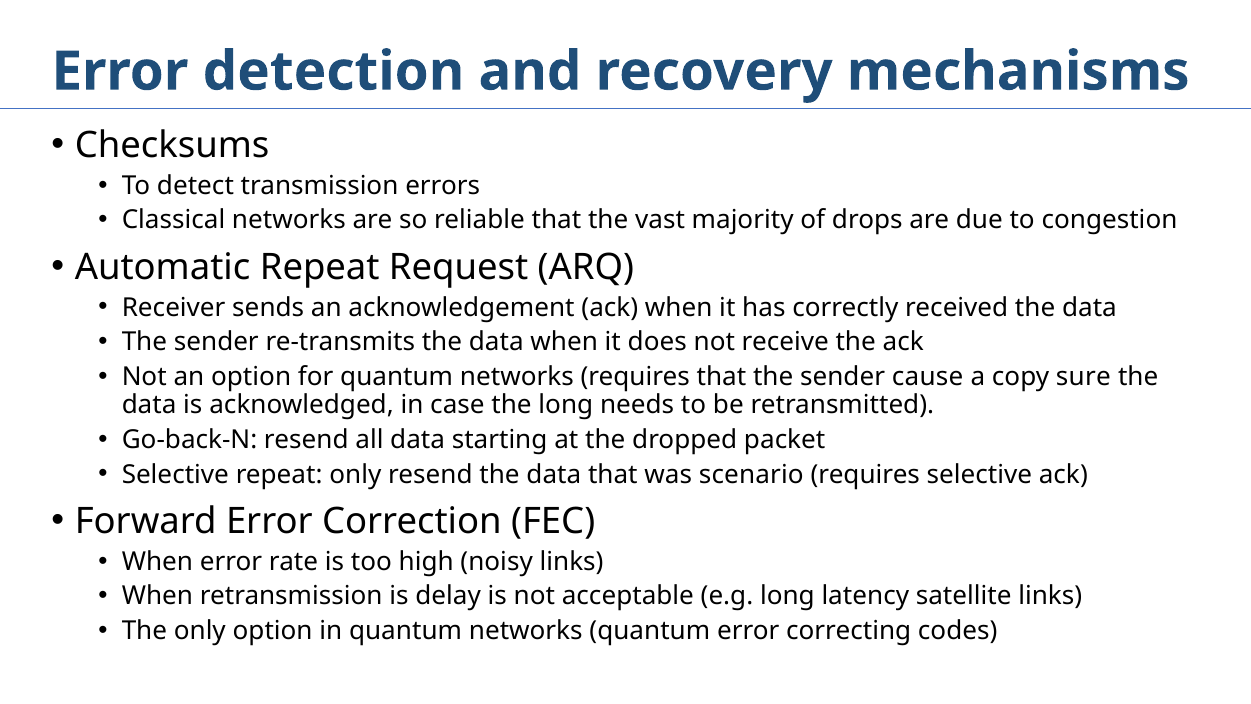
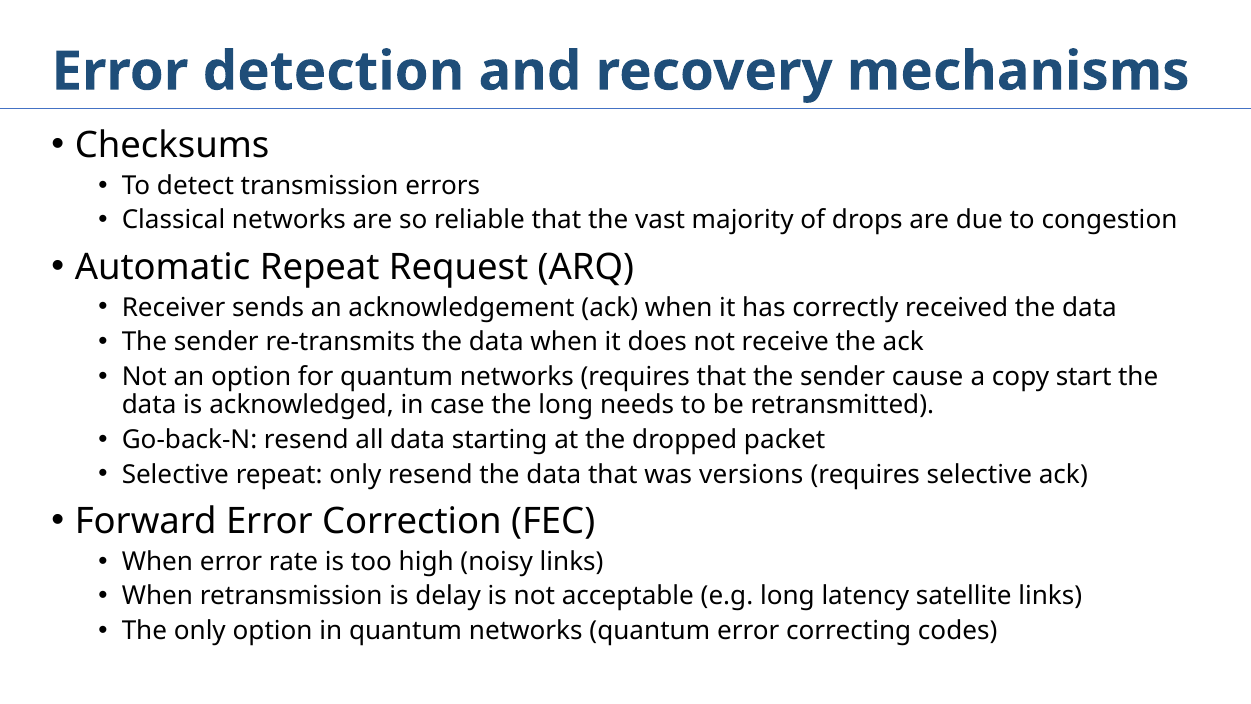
sure: sure -> start (1084, 377)
scenario: scenario -> versions (751, 474)
